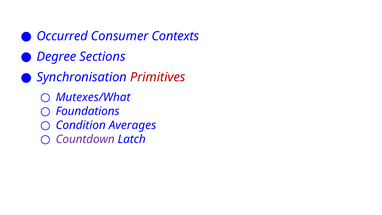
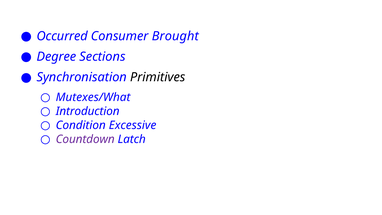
Contexts: Contexts -> Brought (175, 36)
Primitives colour: red -> black (158, 77)
Foundations: Foundations -> Introduction (88, 111)
Averages: Averages -> Excessive (133, 125)
